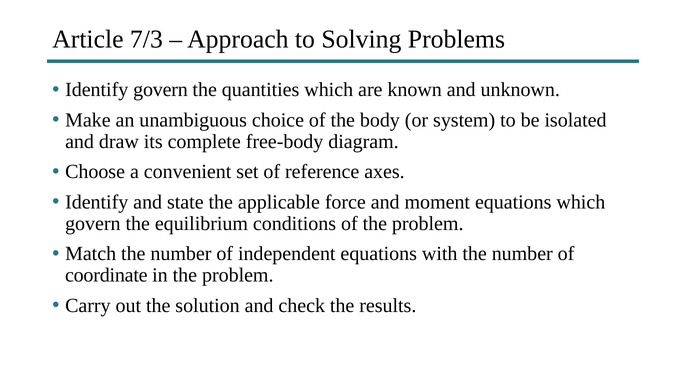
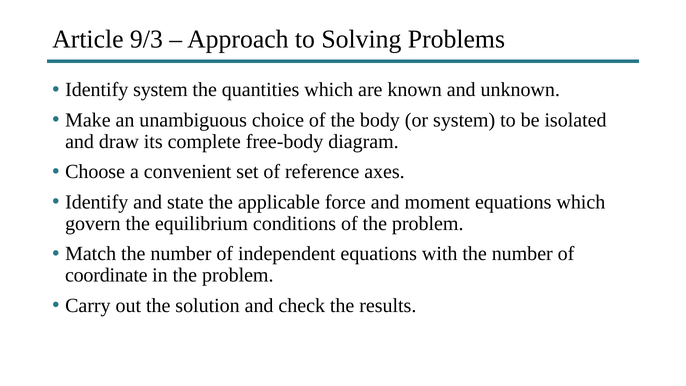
7/3: 7/3 -> 9/3 (146, 39)
Identify govern: govern -> system (160, 90)
